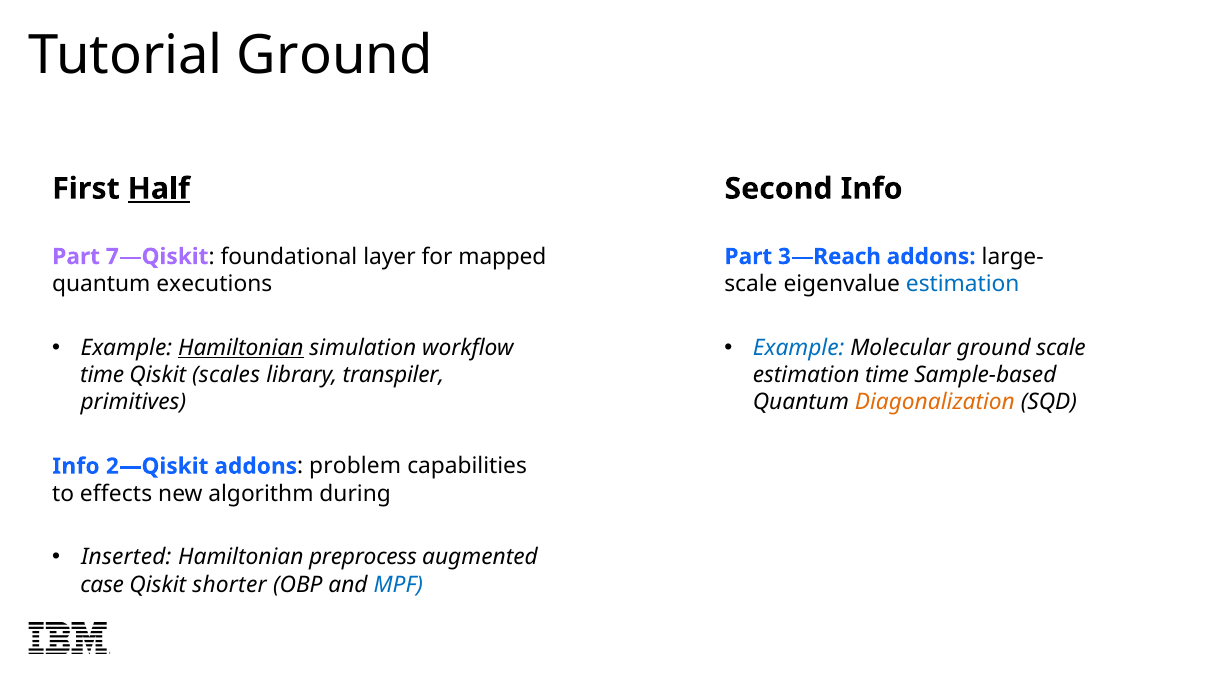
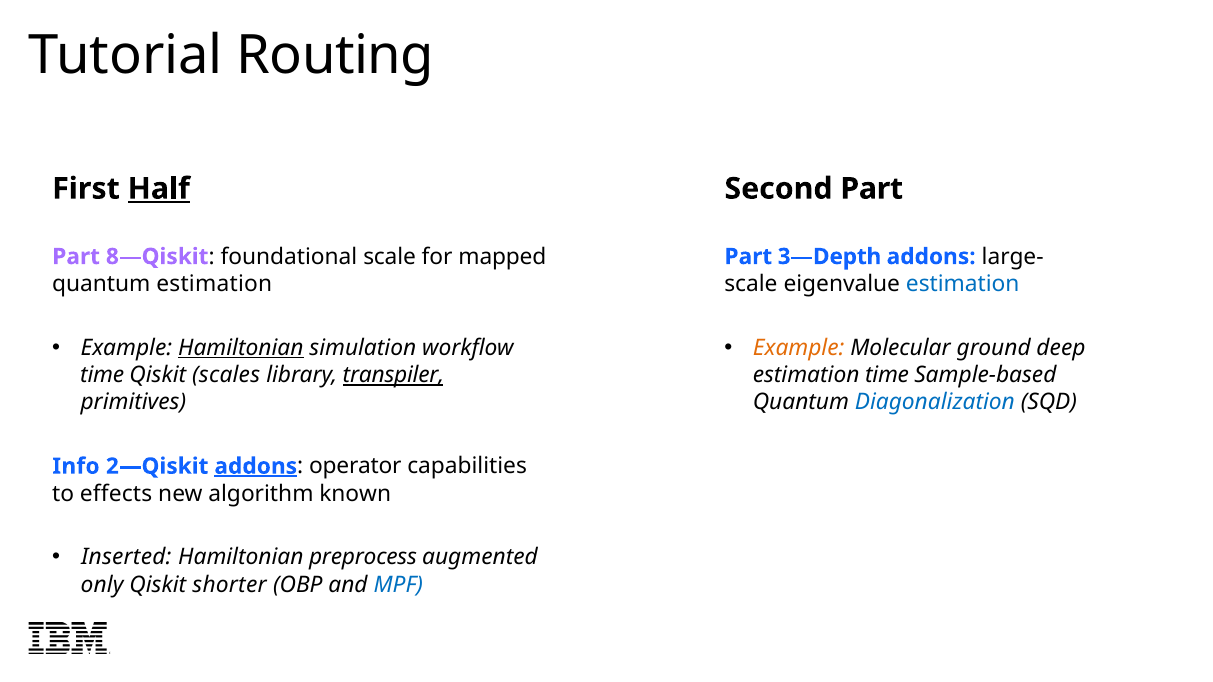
Tutorial Ground: Ground -> Routing (335, 55)
Second Info: Info -> Part (872, 189)
7—Qiskit: 7—Qiskit -> 8—Qiskit (157, 257)
foundational layer: layer -> scale (390, 257)
3—Reach: 3—Reach -> 3—Depth (829, 257)
quantum executions: executions -> estimation (214, 284)
Example colour: blue -> orange (799, 348)
ground scale: scale -> deep (1061, 348)
transpiler underline: none -> present (393, 375)
Diagonalization colour: orange -> blue (935, 403)
addons underline: none -> present (256, 466)
problem: problem -> operator (355, 466)
during: during -> known (355, 494)
case: case -> only (102, 585)
